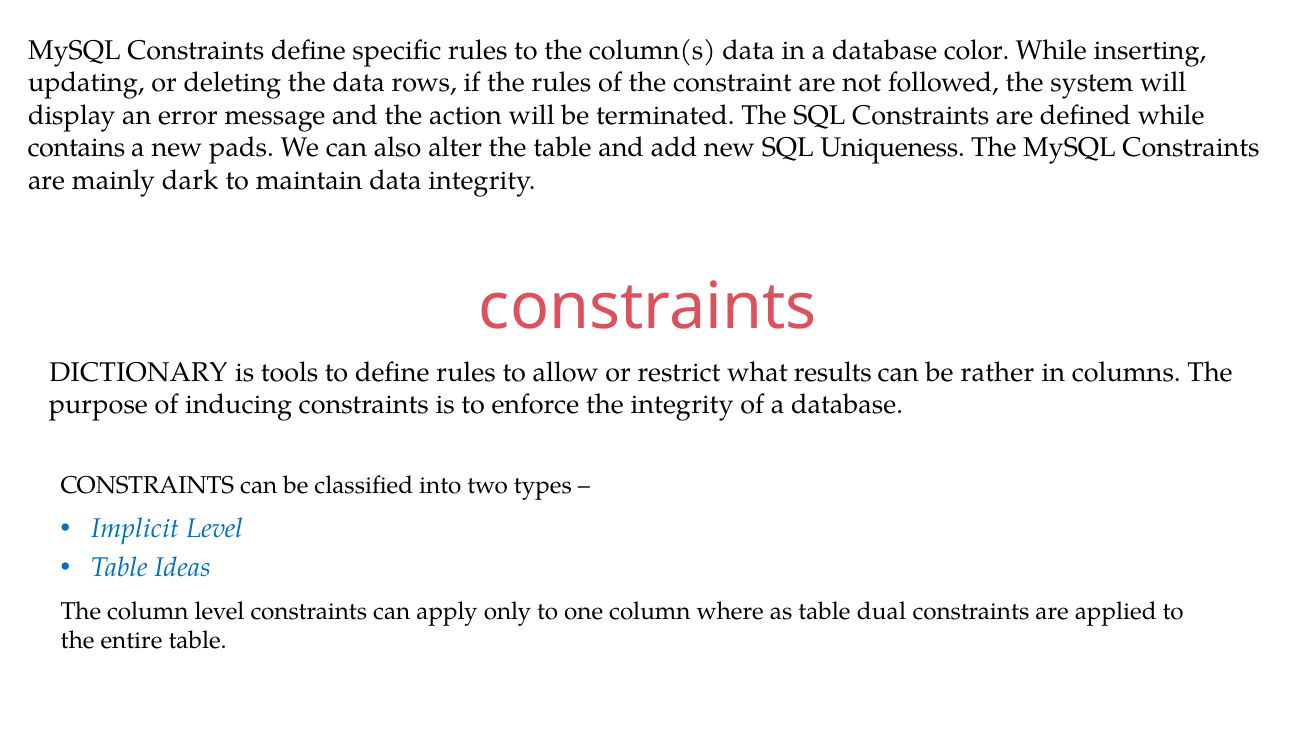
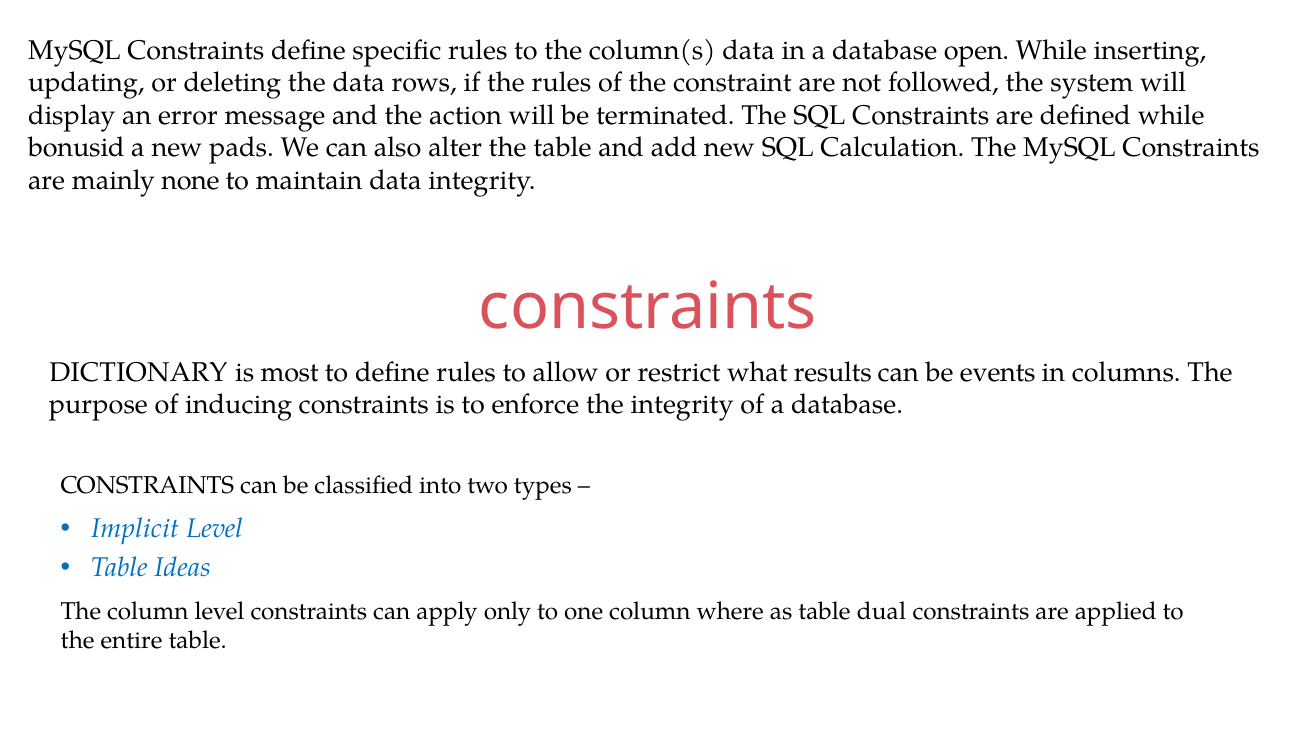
color: color -> open (977, 51)
contains: contains -> bonusid (76, 148)
Uniqueness: Uniqueness -> Calculation (892, 148)
dark: dark -> none (190, 180)
tools: tools -> most (290, 372)
rather: rather -> events (998, 372)
